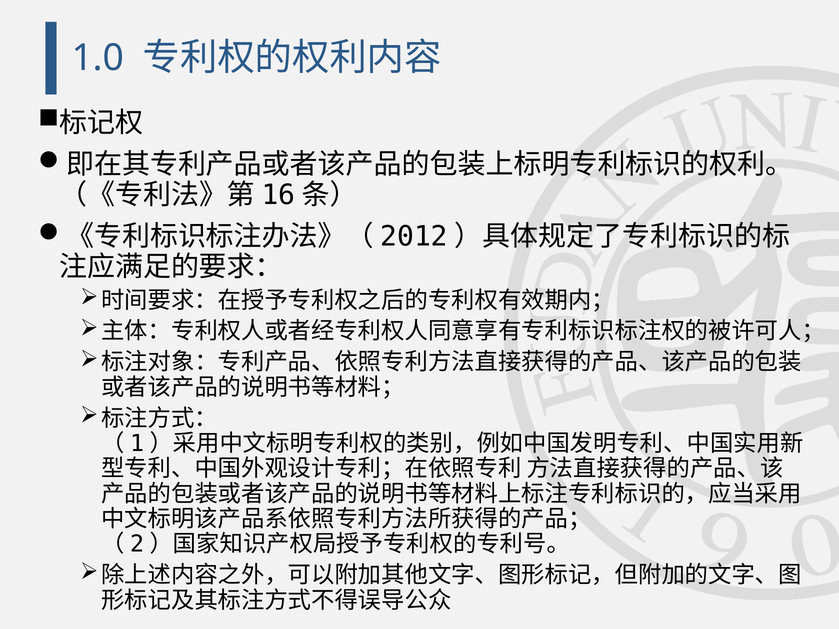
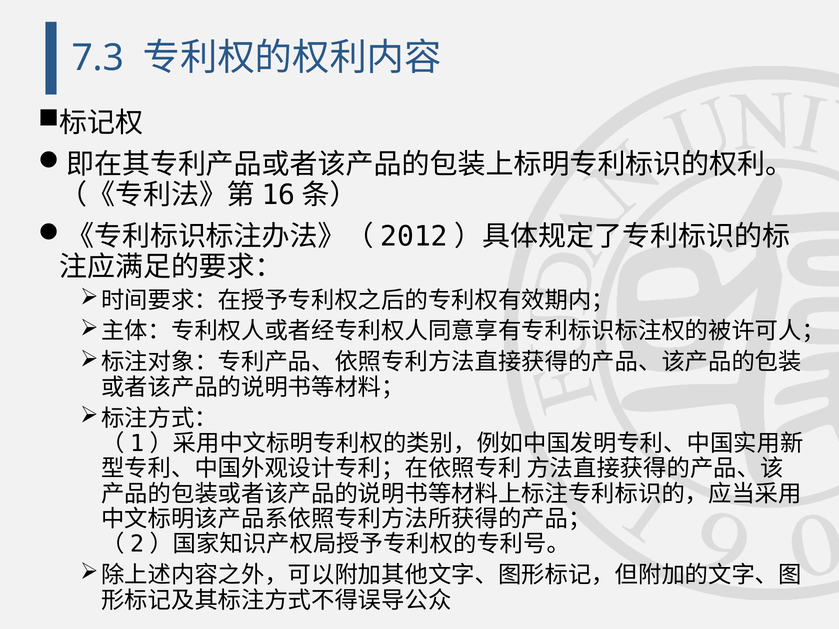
1.0: 1.0 -> 7.3 (98, 58)
